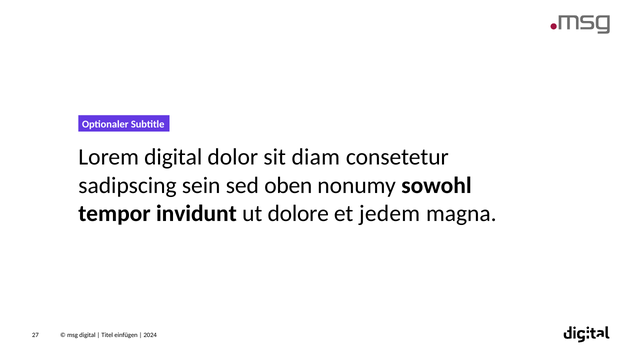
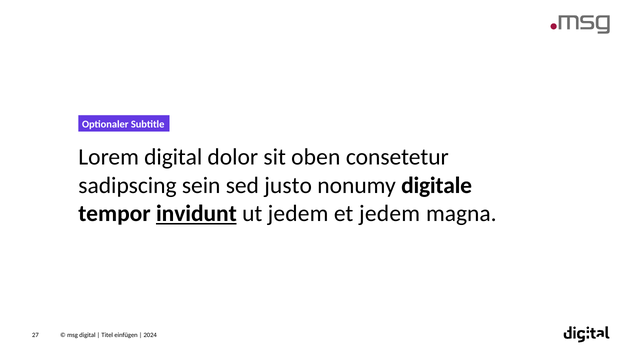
diam: diam -> oben (316, 158)
oben: oben -> justo (288, 186)
sowohl: sowohl -> digitale (437, 186)
invidunt underline: none -> present (196, 214)
ut dolore: dolore -> jedem (298, 214)
